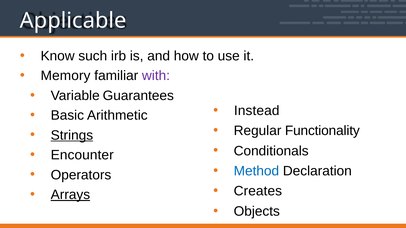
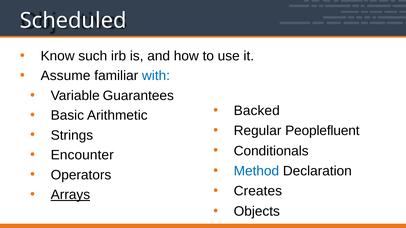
Applicable: Applicable -> Scheduled (73, 21)
Memory: Memory -> Assume (66, 76)
with colour: purple -> blue (156, 76)
Instead: Instead -> Backed (257, 111)
Functionality: Functionality -> Peoplefluent (322, 131)
Strings underline: present -> none (72, 135)
